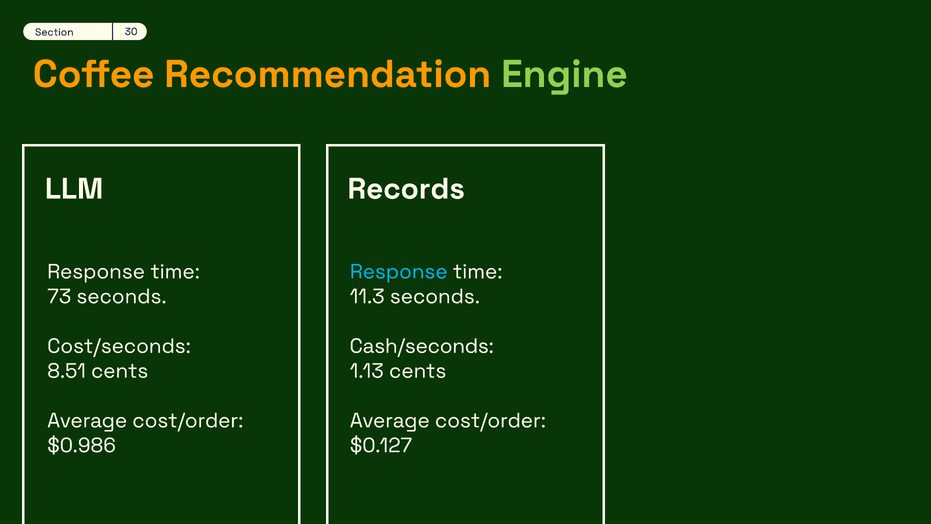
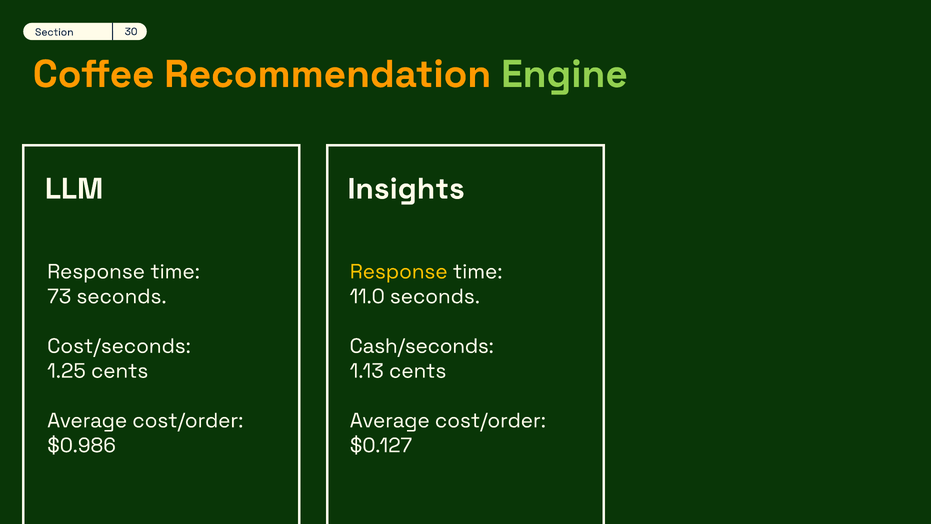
Records: Records -> Insights (406, 189)
Response colour: light blue -> yellow (399, 271)
11.3: 11.3 -> 11.0 (367, 296)
8.51: 8.51 -> 1.25 (66, 371)
